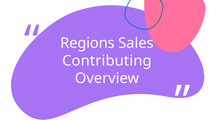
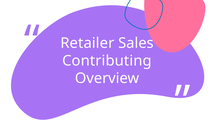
Regions: Regions -> Retailer (87, 43)
